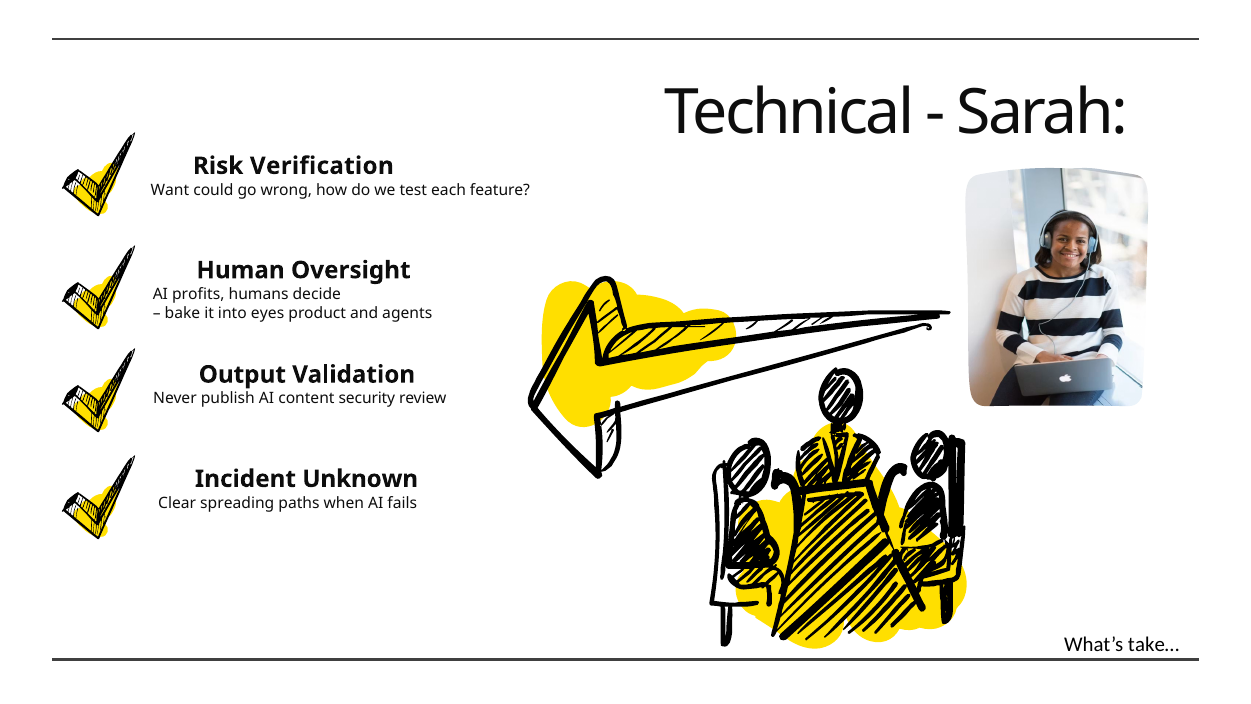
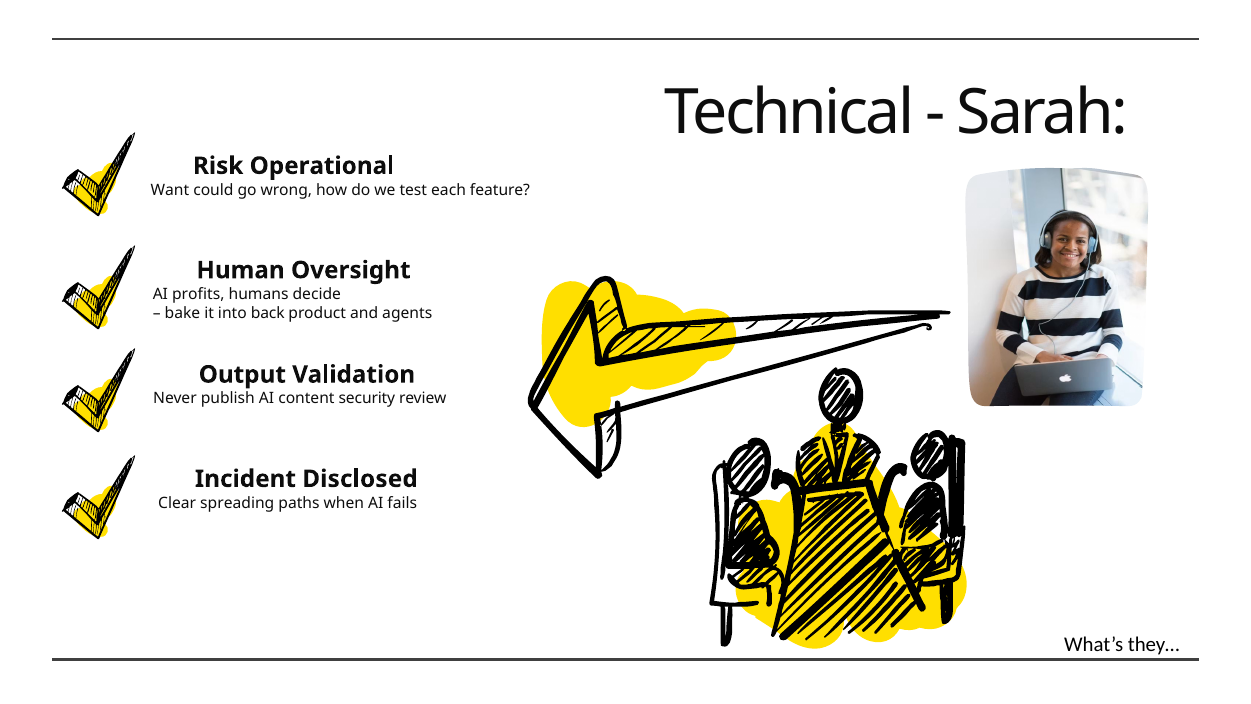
Verification: Verification -> Operational (322, 166)
eyes: eyes -> back (268, 313)
Unknown: Unknown -> Disclosed (360, 479)
take…: take… -> they… (1154, 645)
